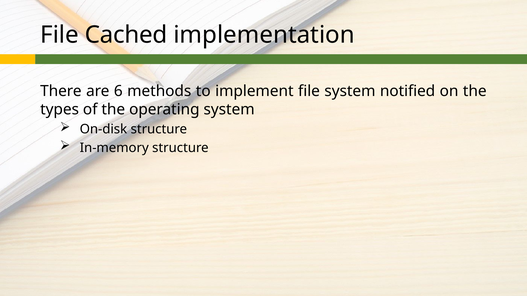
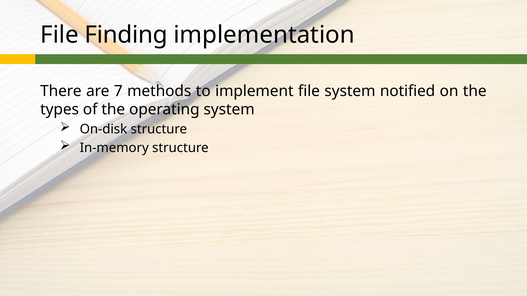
Cached: Cached -> Finding (126, 35)
6: 6 -> 7 (118, 91)
